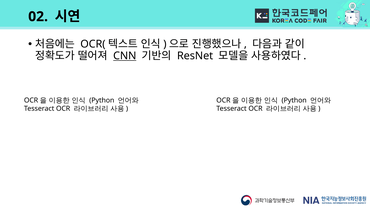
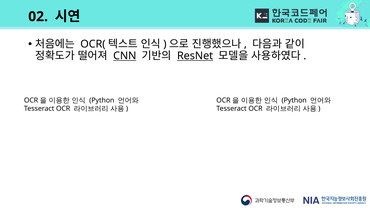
ResNet underline: none -> present (195, 56)
